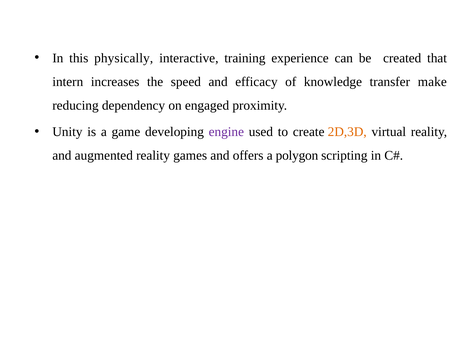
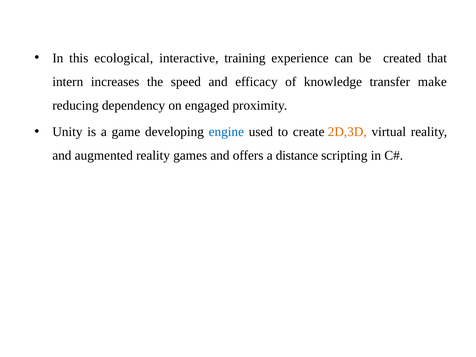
physically: physically -> ecological (124, 58)
engine colour: purple -> blue (226, 132)
polygon: polygon -> distance (297, 156)
